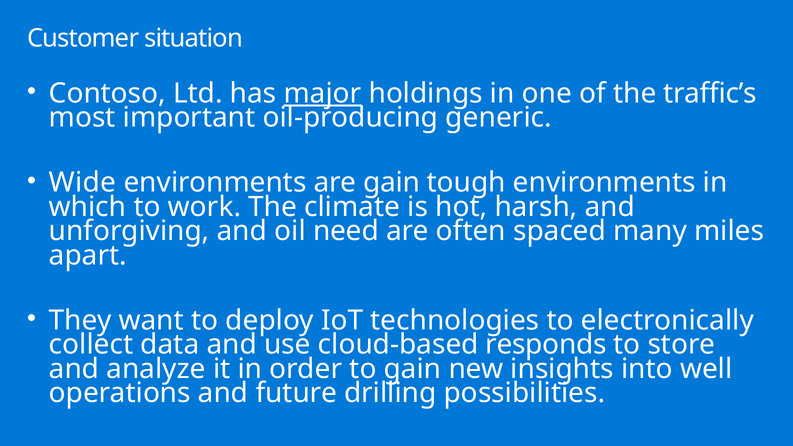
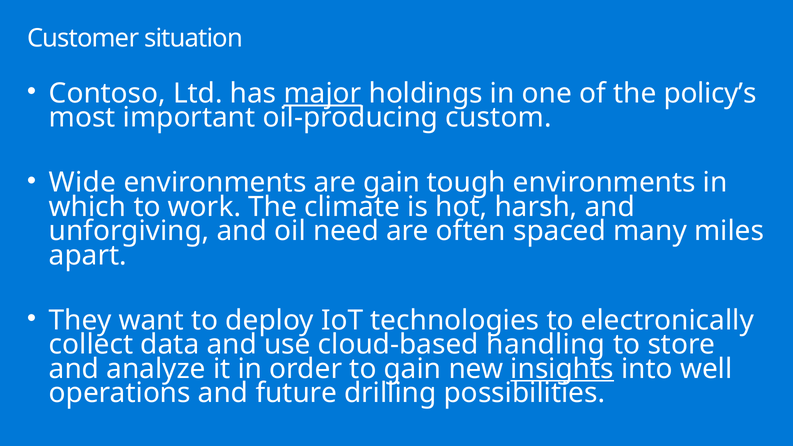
traffic’s: traffic’s -> policy’s (710, 93)
generic: generic -> custom (499, 118)
responds: responds -> handling (546, 345)
insights underline: none -> present (562, 369)
